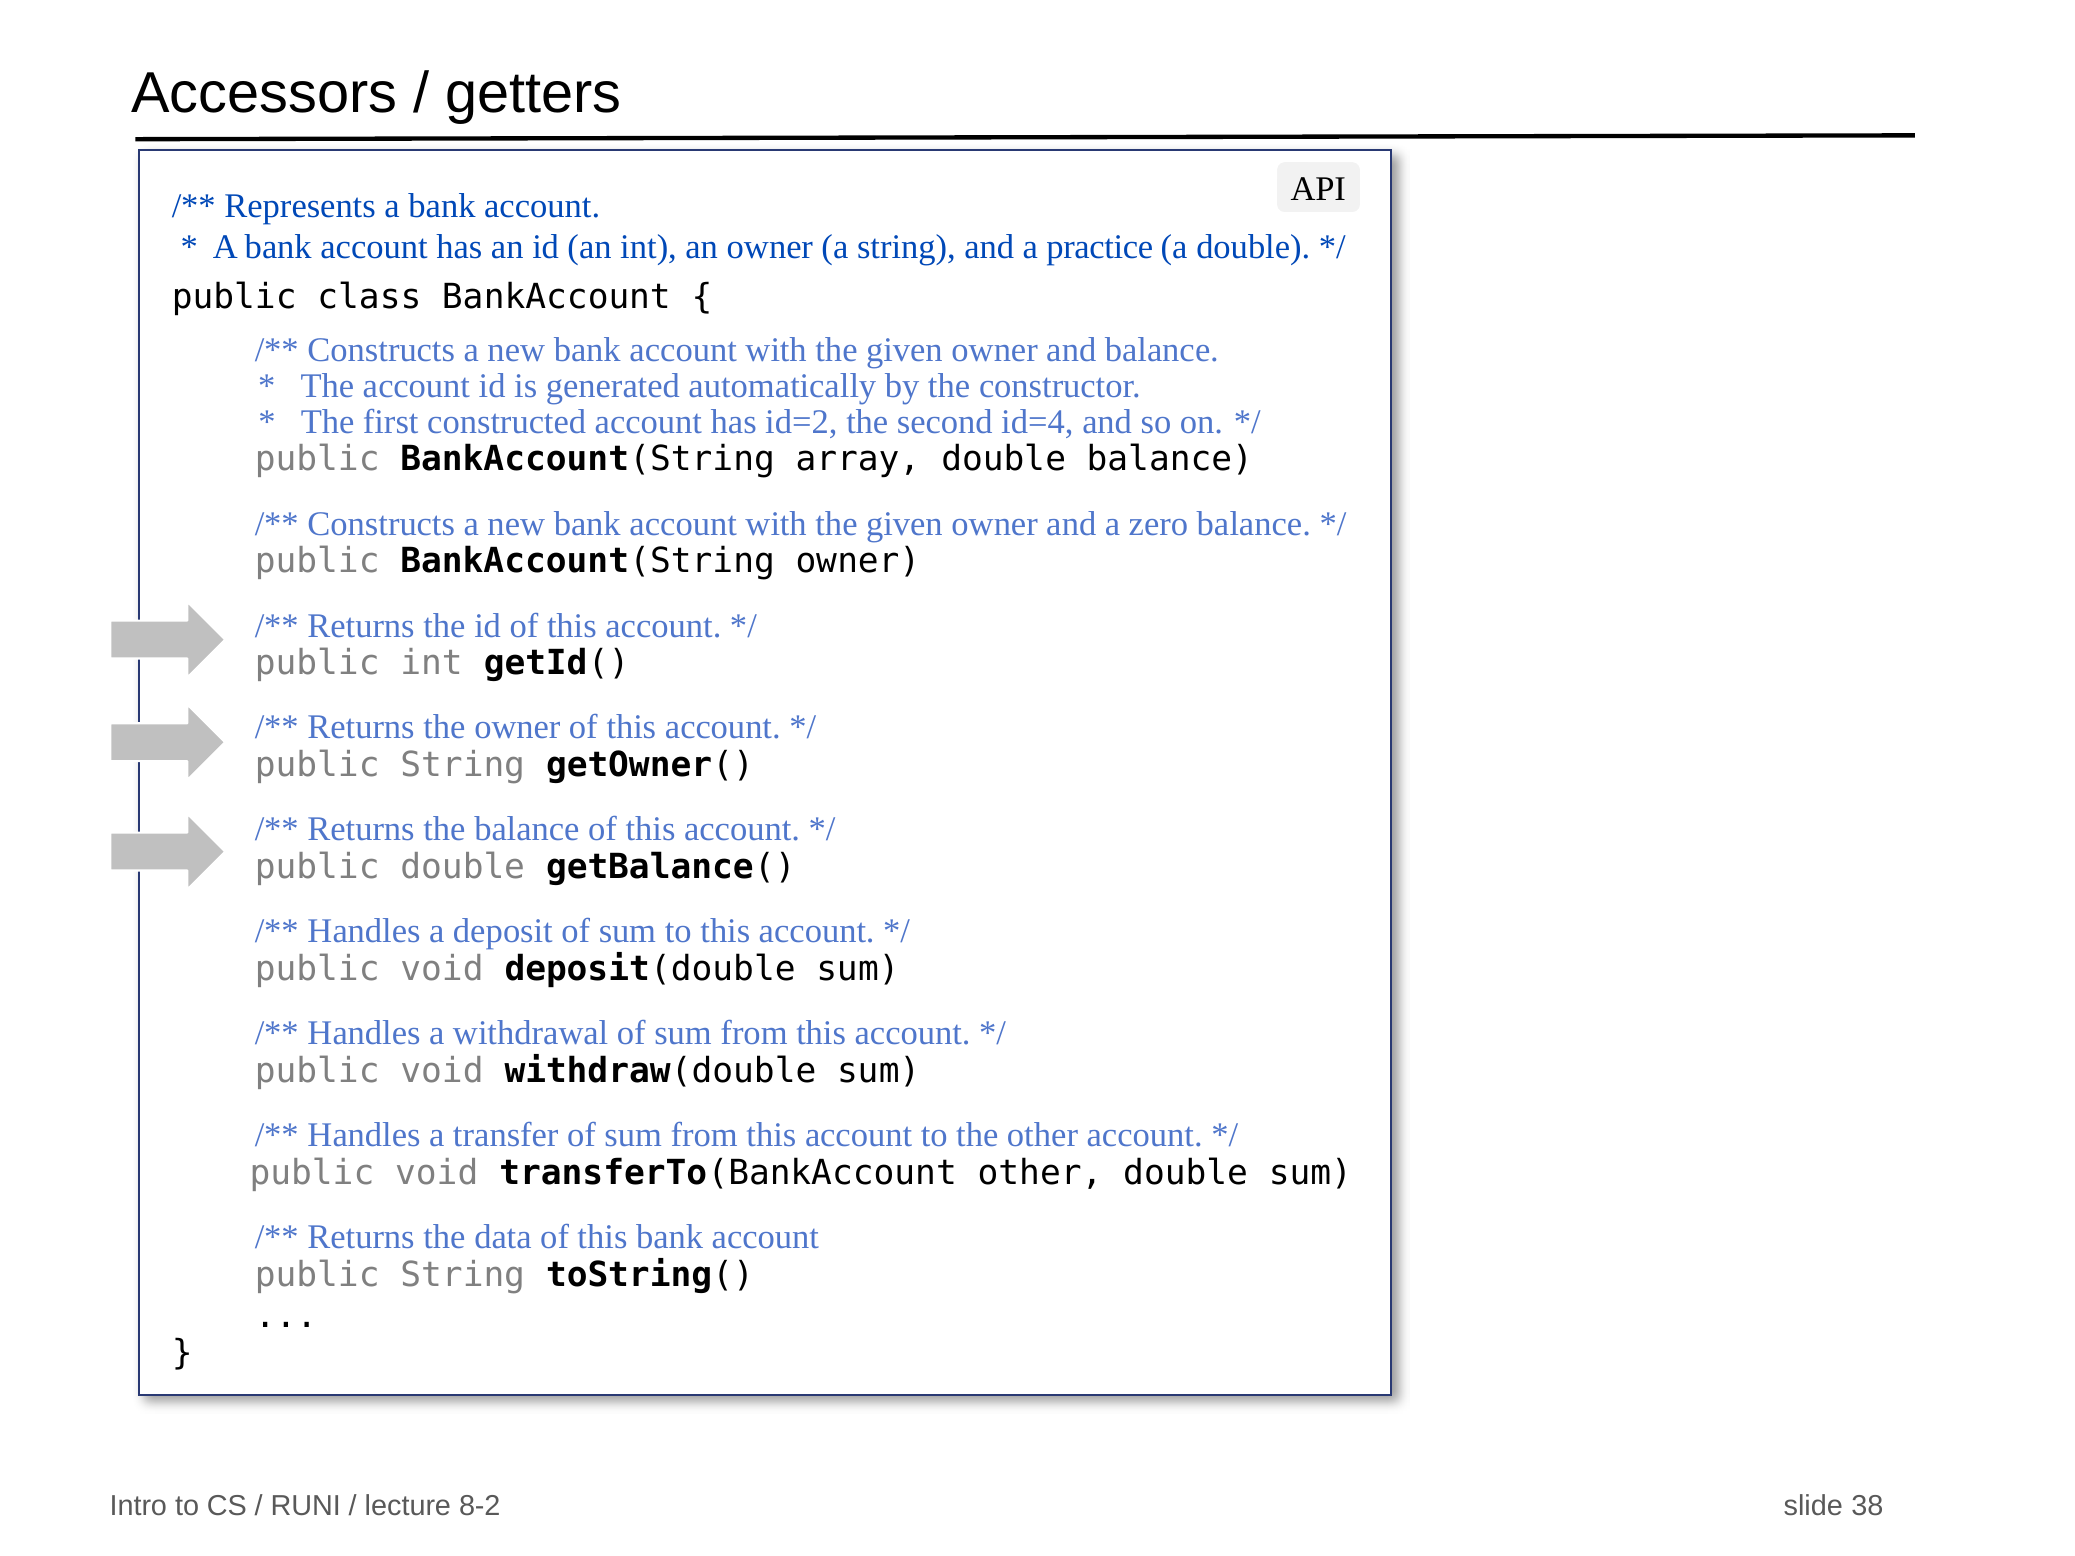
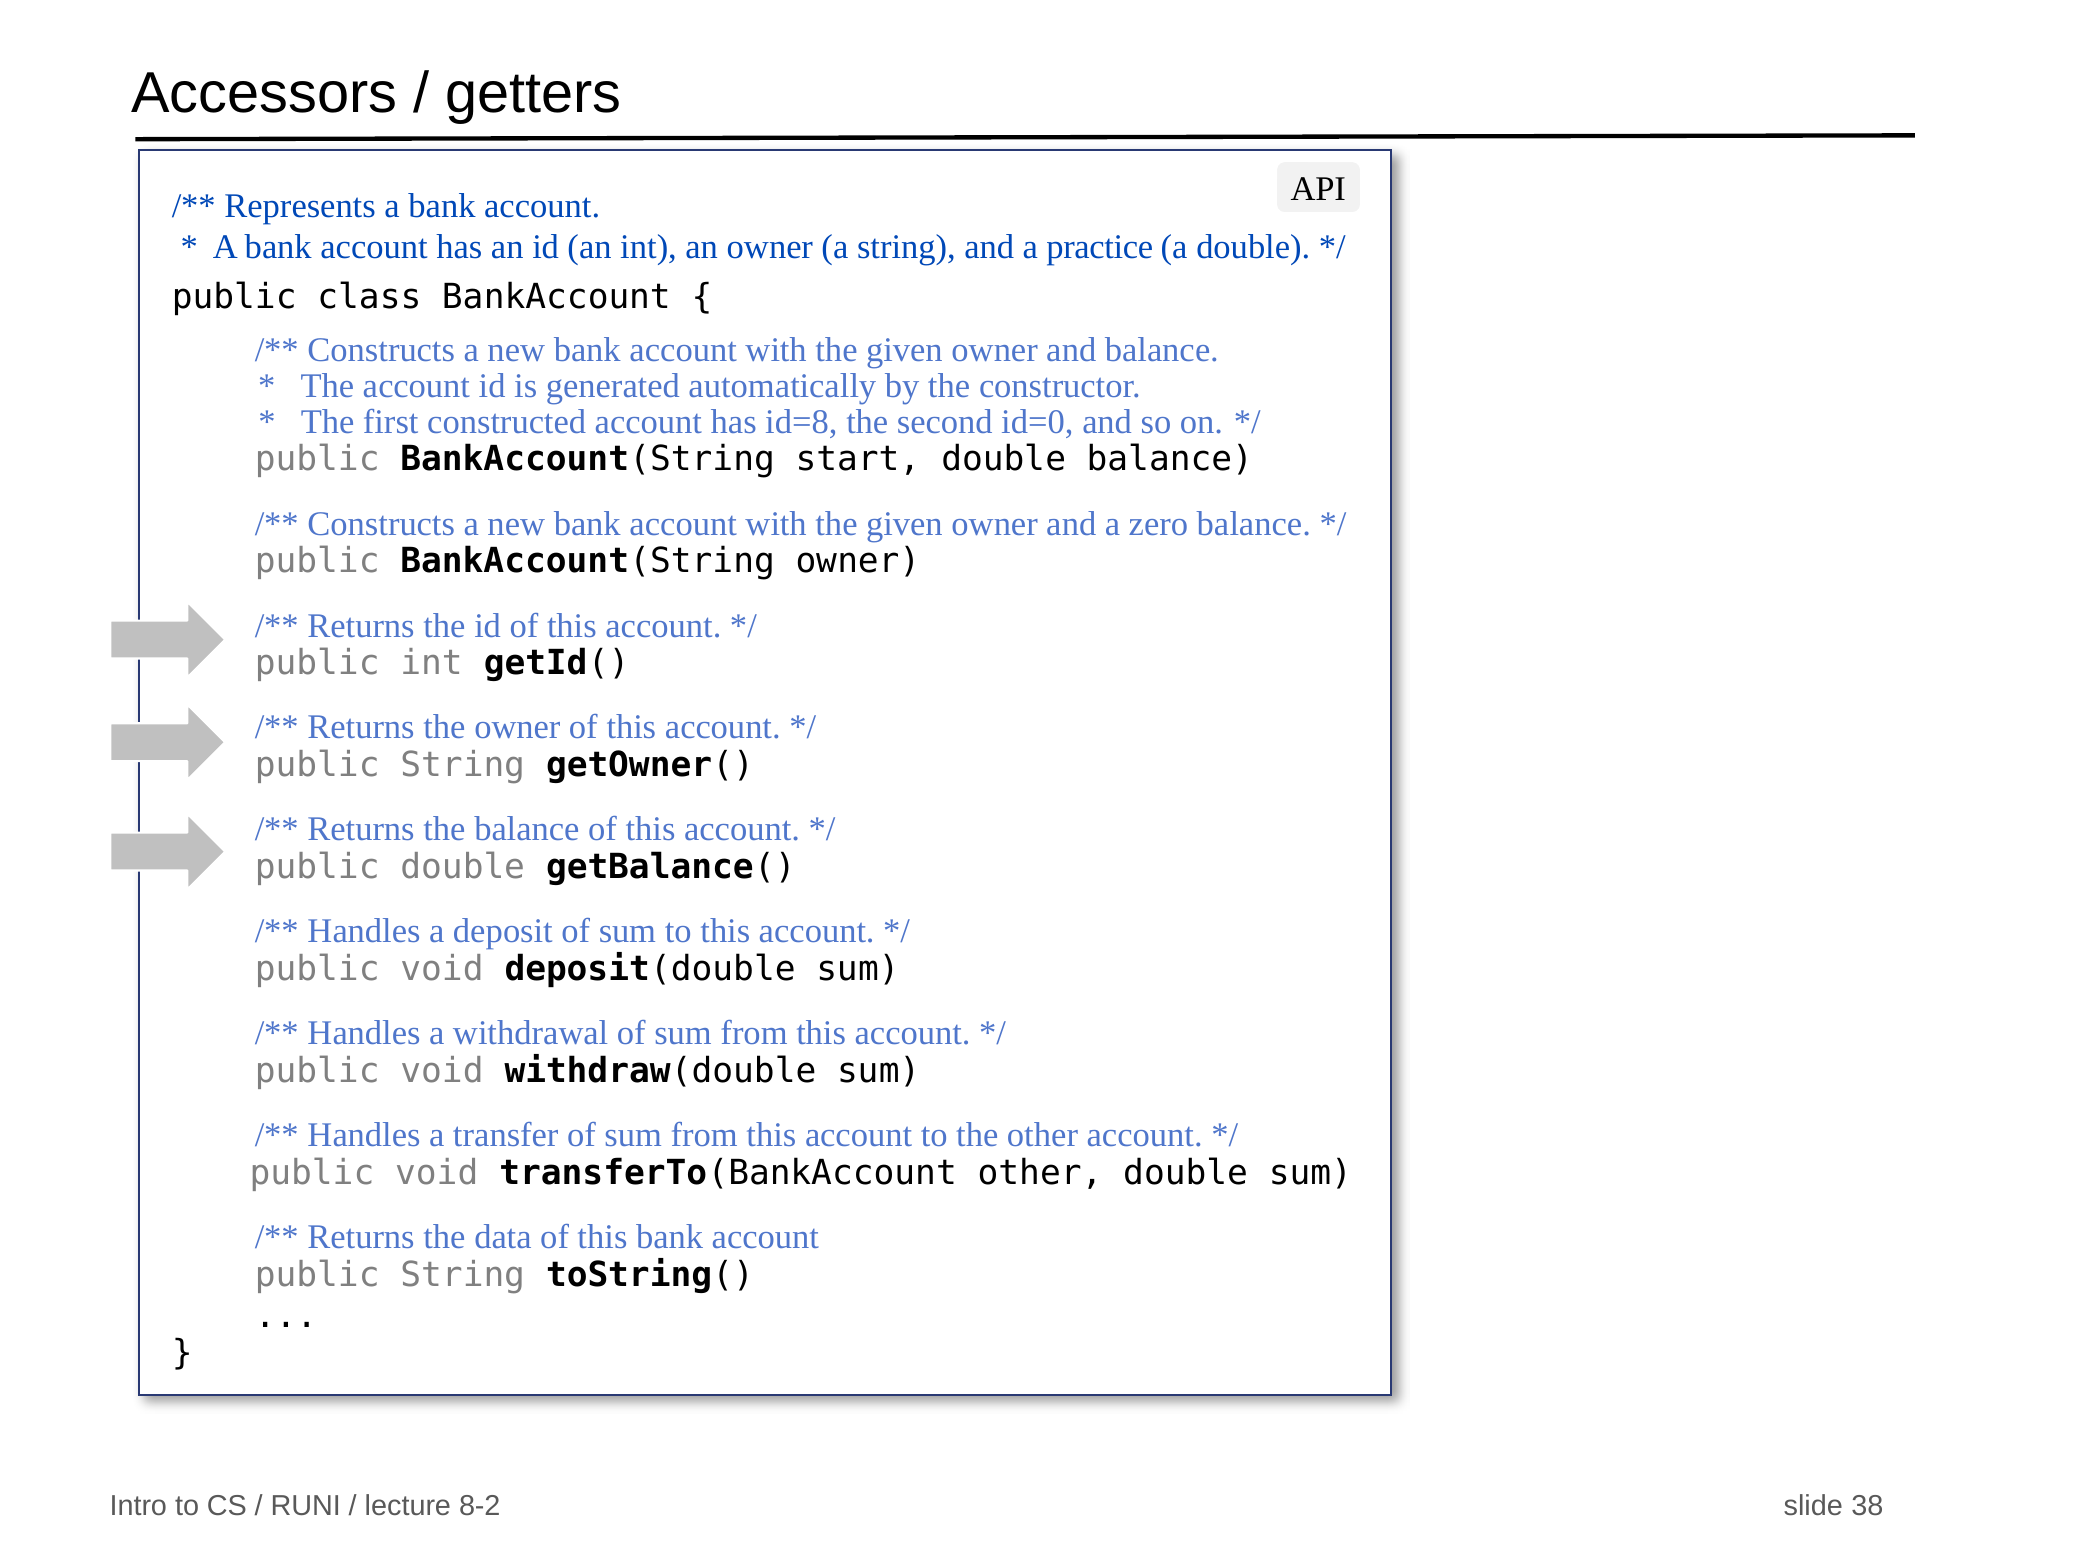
id=2: id=2 -> id=8 (801, 422)
id=4: id=4 -> id=0 (1037, 422)
array: array -> start (858, 459)
